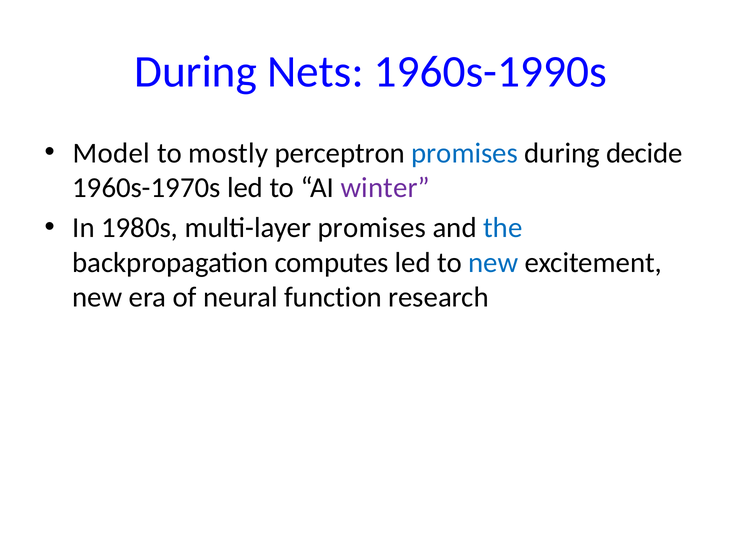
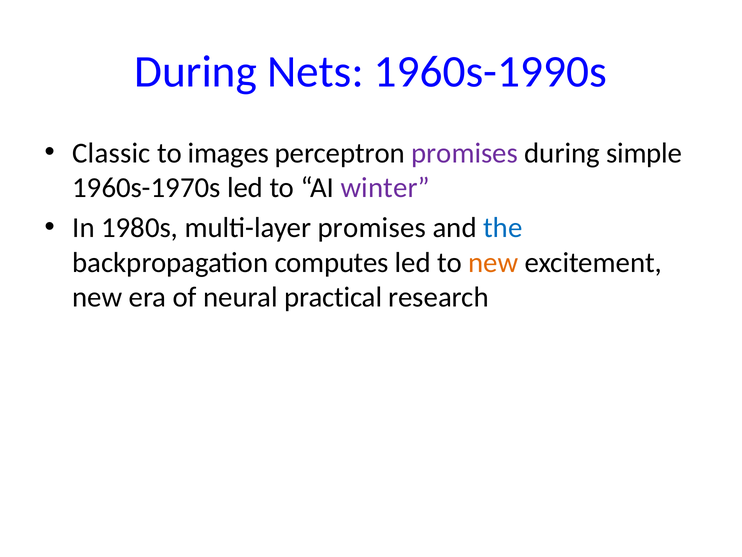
Model: Model -> Classic (112, 153)
mostly: mostly -> images (228, 153)
promises colour: blue -> purple (465, 153)
decide: decide -> simple (644, 153)
new colour: blue -> orange (493, 262)
function: function -> practical (333, 297)
